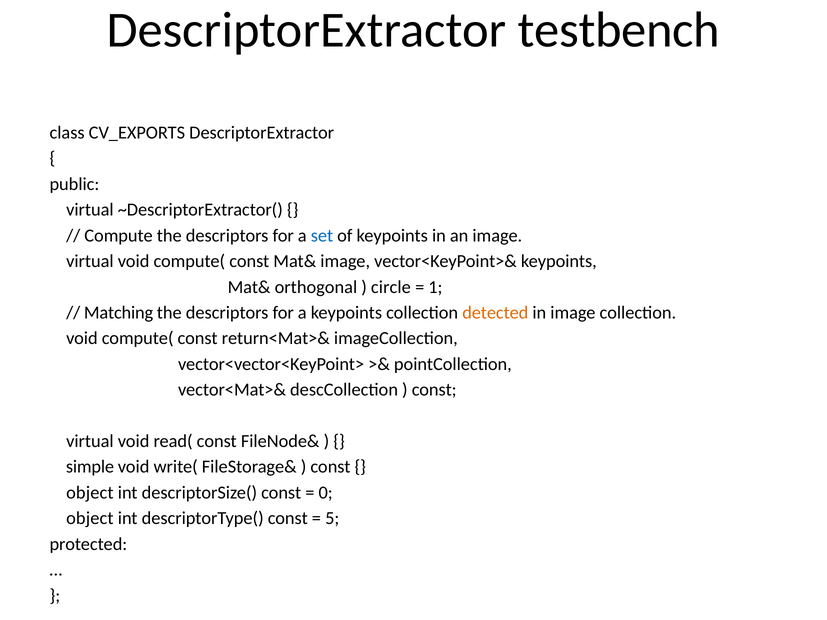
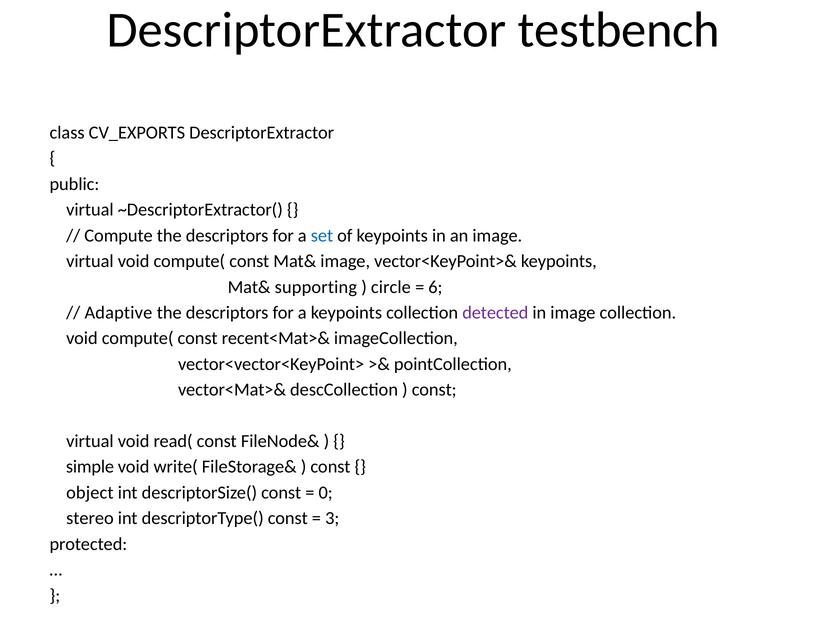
orthogonal: orthogonal -> supporting (316, 287)
1: 1 -> 6 (435, 287)
Matching: Matching -> Adaptive (118, 313)
detected colour: orange -> purple (495, 313)
return<Mat>&: return<Mat>& -> recent<Mat>& (276, 339)
object: object -> stereo (90, 519)
5: 5 -> 3 (332, 519)
